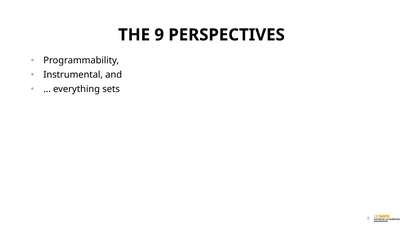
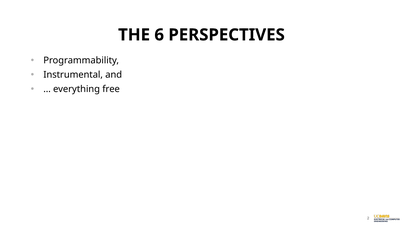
9: 9 -> 6 (159, 35)
sets: sets -> free (111, 89)
